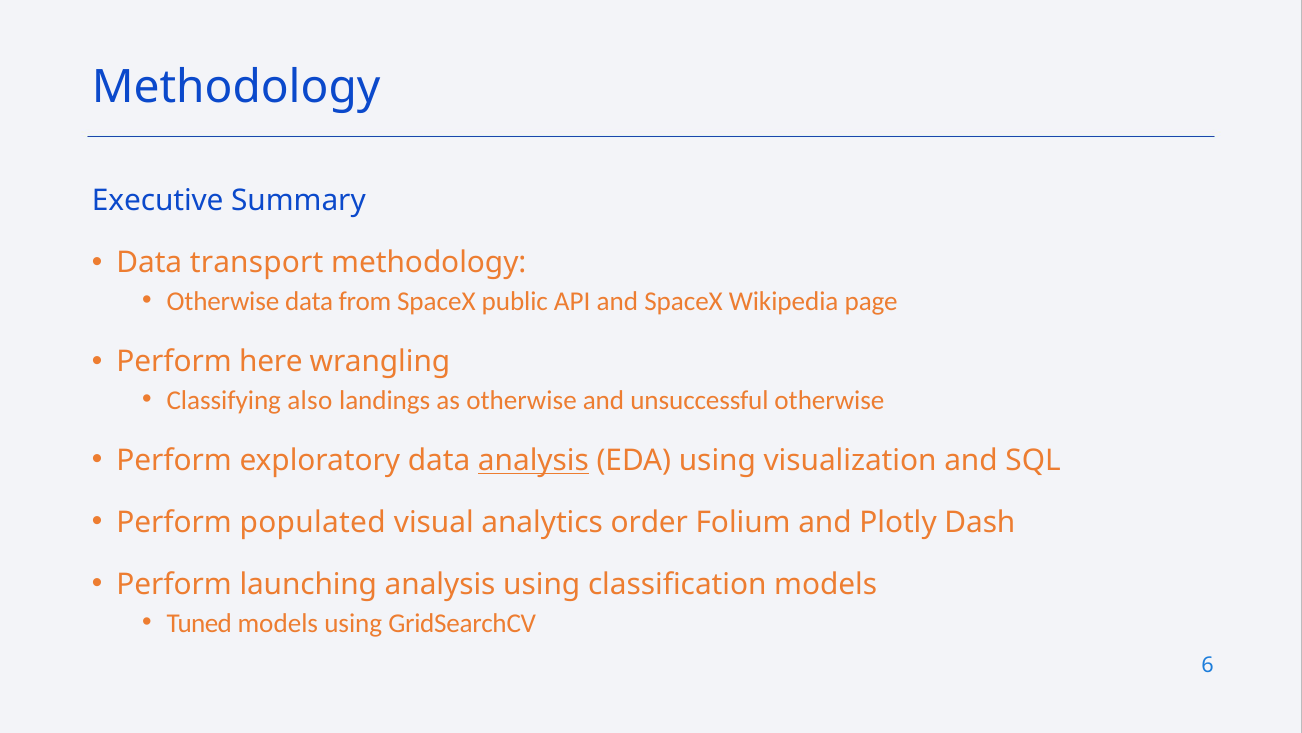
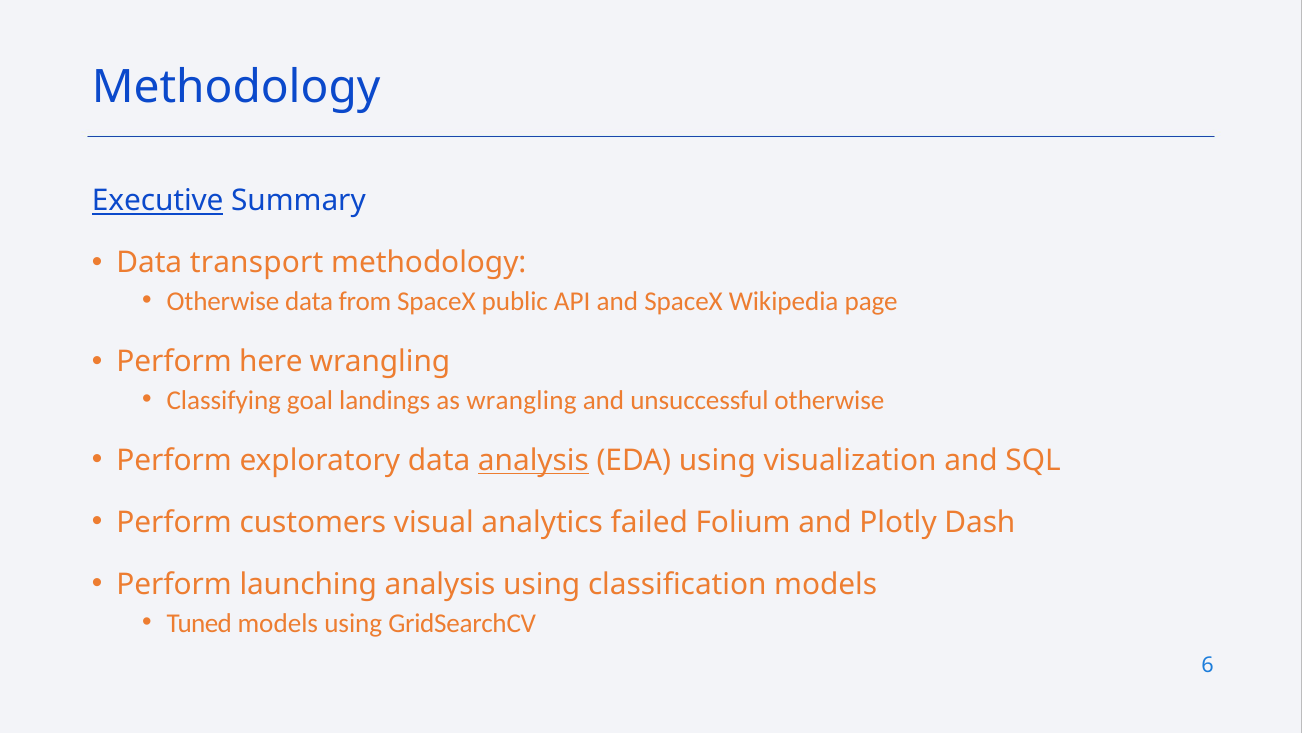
Executive underline: none -> present (158, 201)
also: also -> goal (310, 400)
as otherwise: otherwise -> wrangling (521, 400)
populated: populated -> customers (313, 522)
order: order -> failed (649, 522)
